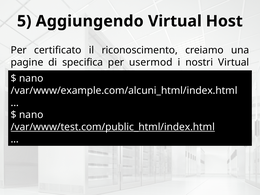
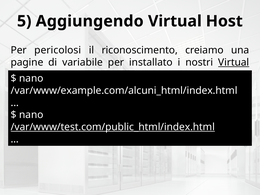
certificato: certificato -> pericolosi (58, 50)
specifica: specifica -> variabile (83, 62)
usermod: usermod -> installato (151, 62)
Virtual underline: none -> present (234, 62)
